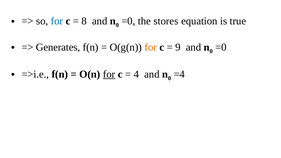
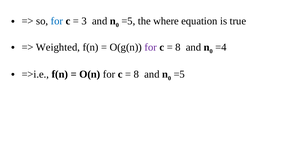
8: 8 -> 3 (84, 21)
=0: =0 -> =5 (128, 21)
stores: stores -> where (166, 21)
Generates: Generates -> Weighted (58, 47)
for colour: orange -> purple (151, 47)
9: 9 -> 8 (178, 47)
=0: =0 -> =4 (221, 47)
for underline: present -> none (109, 74)
4: 4 -> 8 (136, 74)
=4: =4 -> =5 (179, 74)
